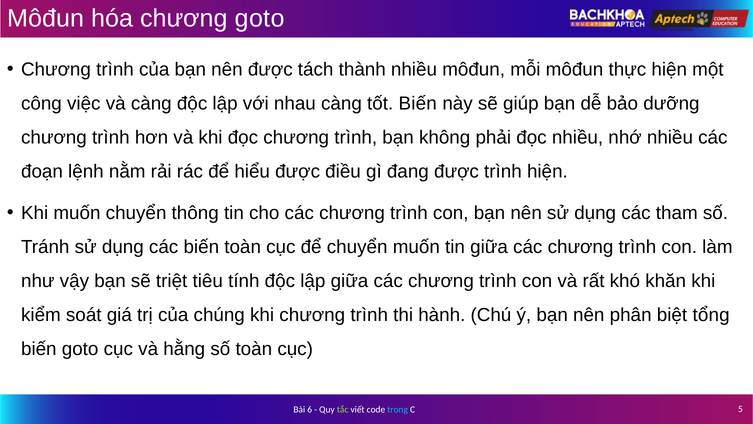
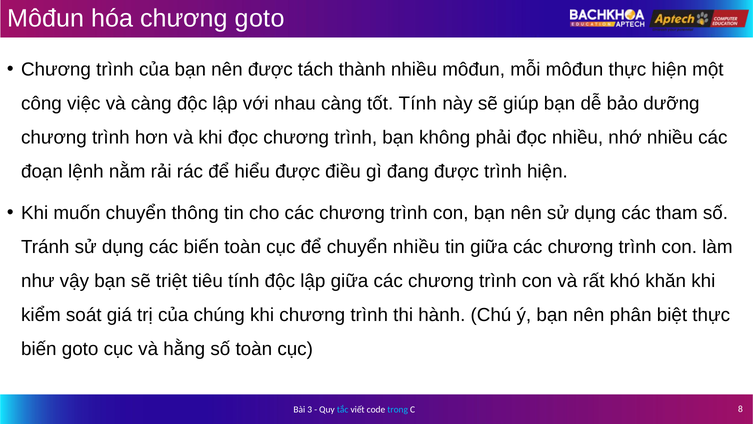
tốt Biến: Biến -> Tính (418, 103)
chuyển muốn: muốn -> nhiều (416, 247)
biệt tổng: tổng -> thực (711, 315)
6: 6 -> 3 (310, 409)
tắc colour: light green -> light blue (343, 409)
5: 5 -> 8 (740, 409)
